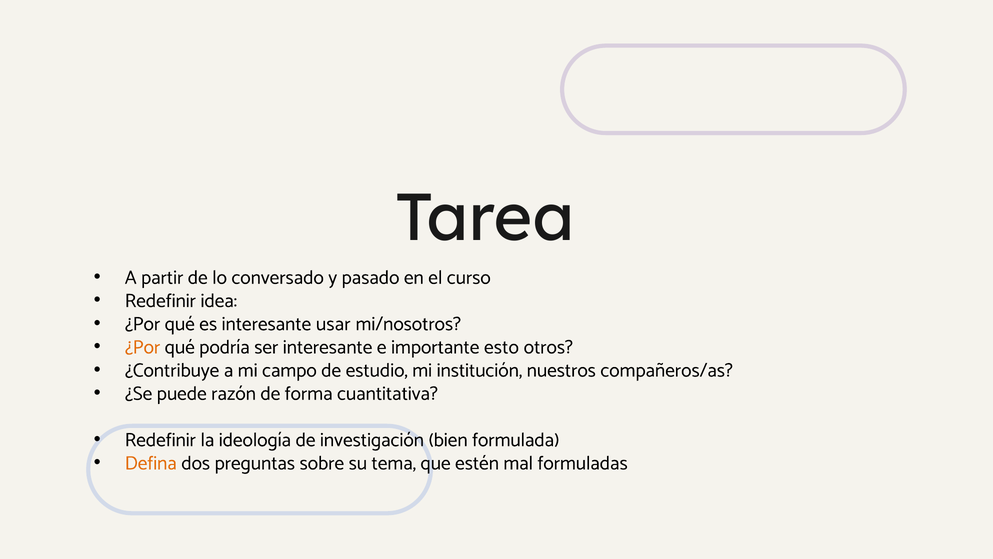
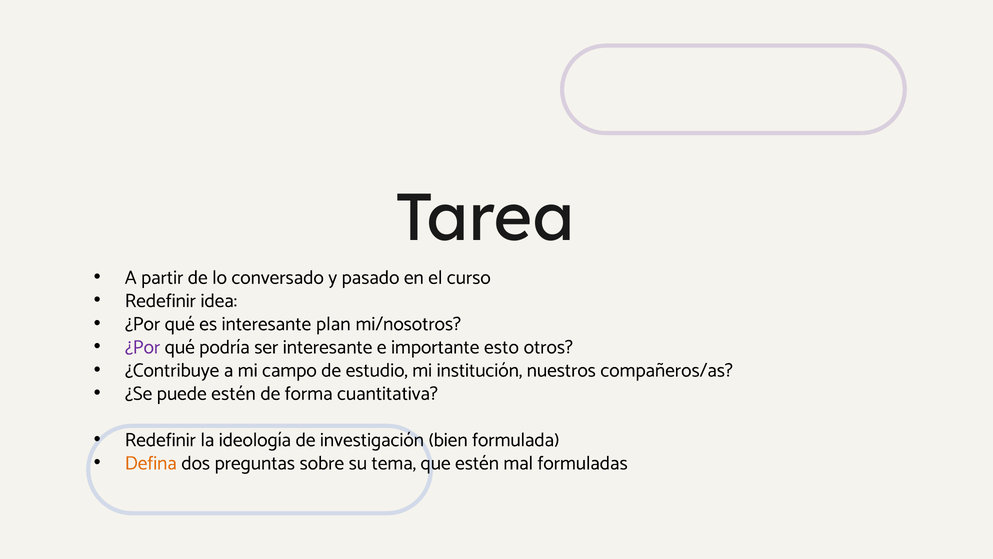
usar: usar -> plan (333, 324)
¿Por colour: orange -> purple (143, 347)
puede razón: razón -> estén (233, 393)
